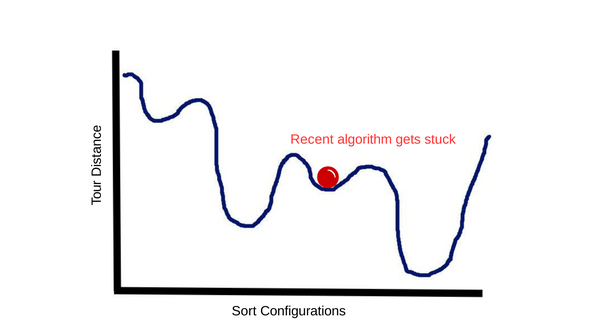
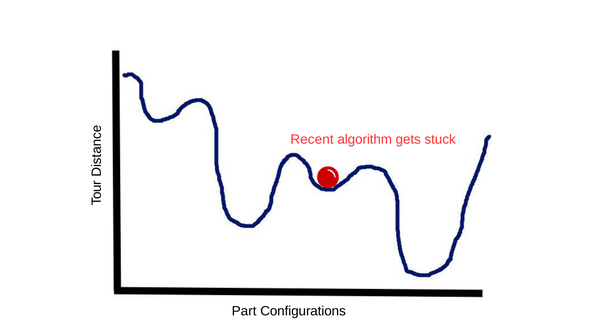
Sort: Sort -> Part (244, 312)
